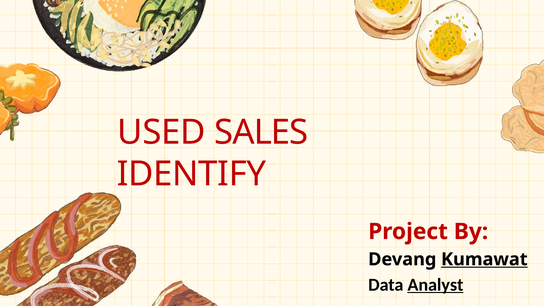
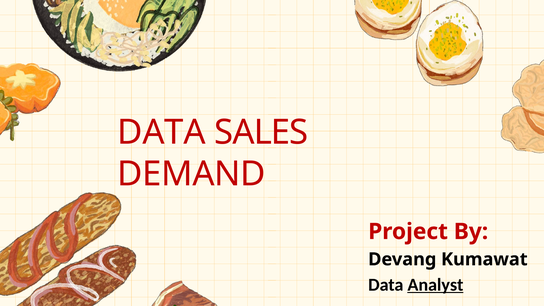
USED: USED -> DATA (161, 132)
IDENTIFY: IDENTIFY -> DEMAND (191, 174)
Kumawat underline: present -> none (484, 259)
